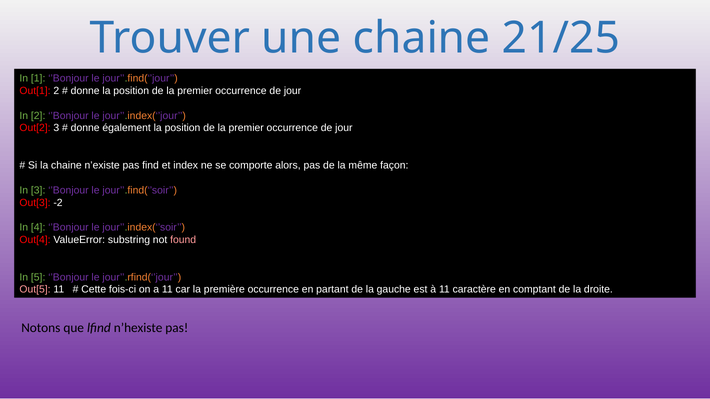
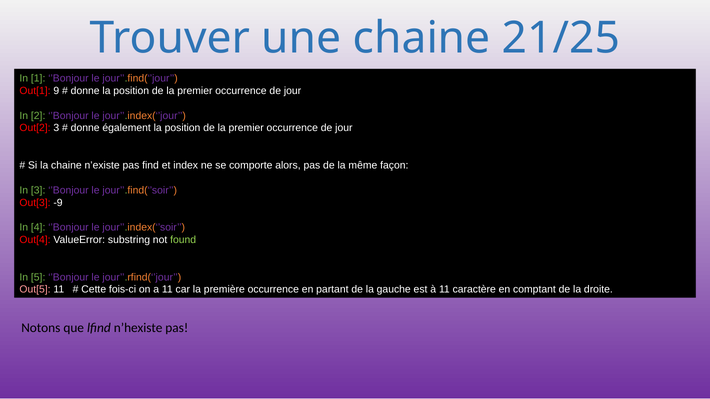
Out[1 2: 2 -> 9 (56, 91)
-2: -2 -> -9 (58, 203)
found colour: pink -> light green (183, 240)
